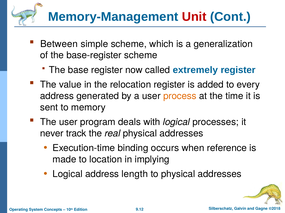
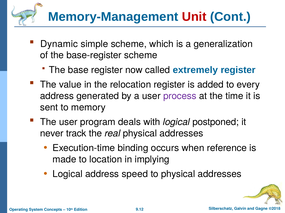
Between: Between -> Dynamic (59, 44)
process colour: orange -> purple (180, 96)
processes: processes -> postponed (216, 122)
length: length -> speed (135, 175)
